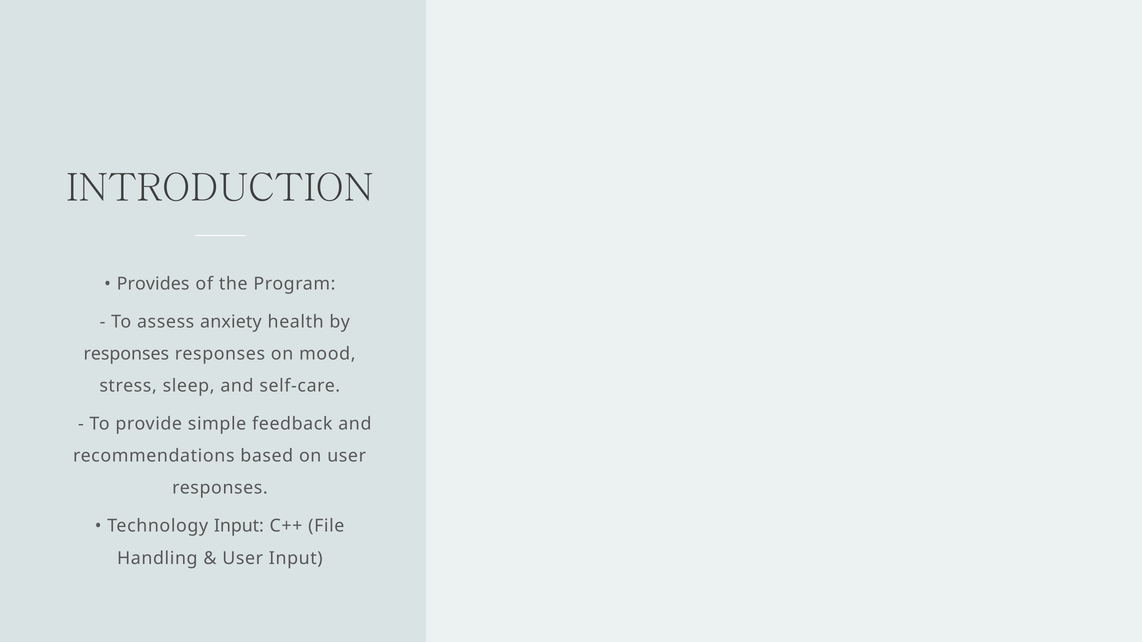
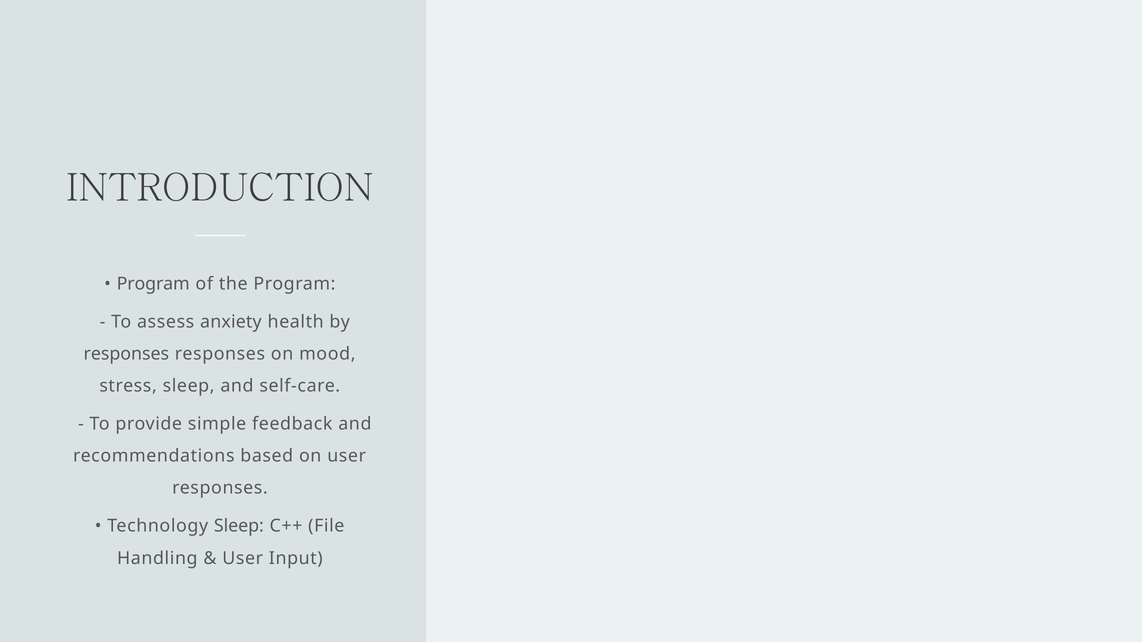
Provides: Provides -> Program (153, 284)
Technology Input: Input -> Sleep (239, 526)
